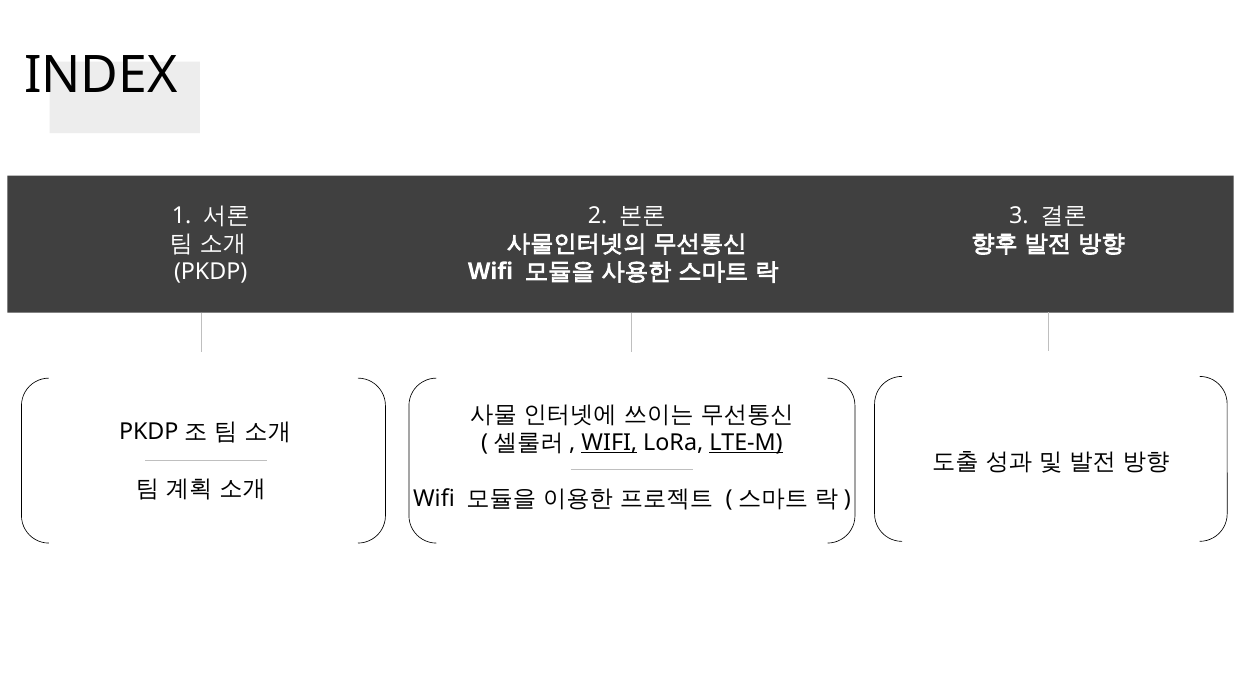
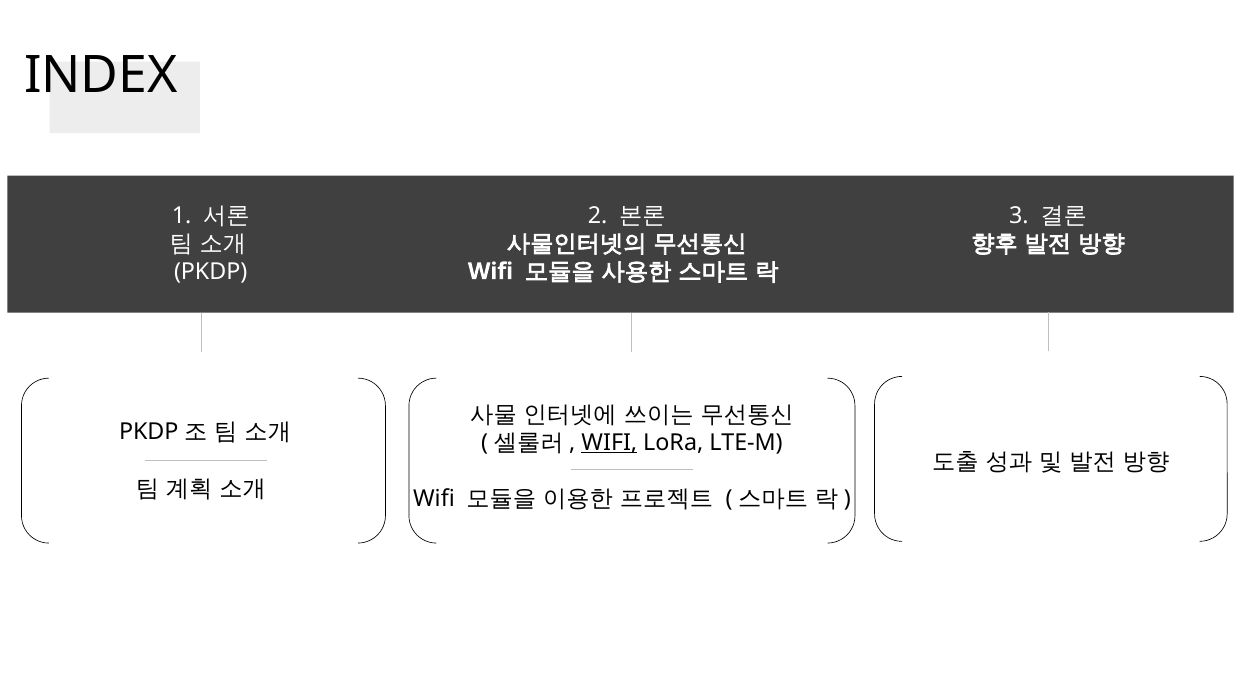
LTE-M underline: present -> none (746, 442)
